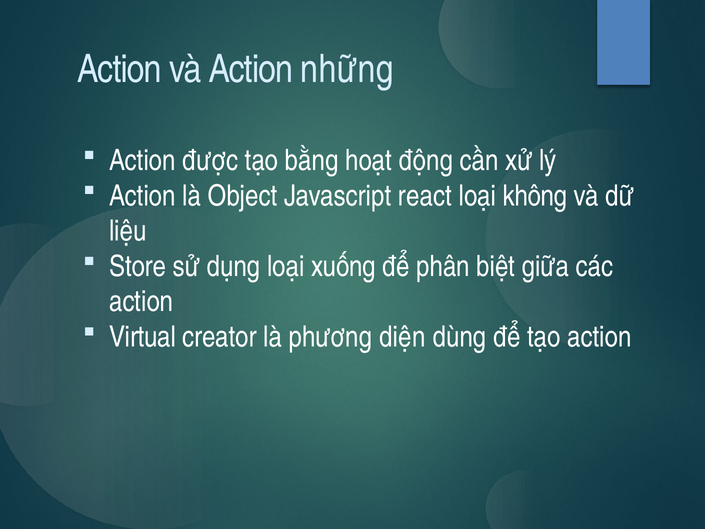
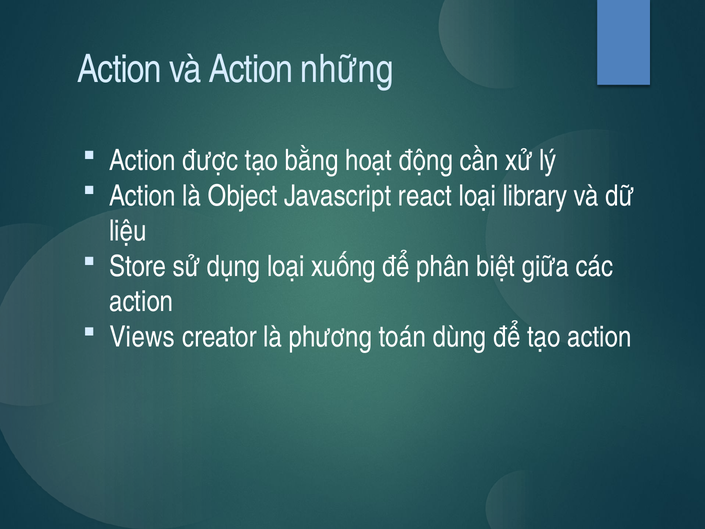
không: không -> library (535, 196)
Virtual: Virtual -> Views (142, 337)
diện: diện -> toán (402, 337)
